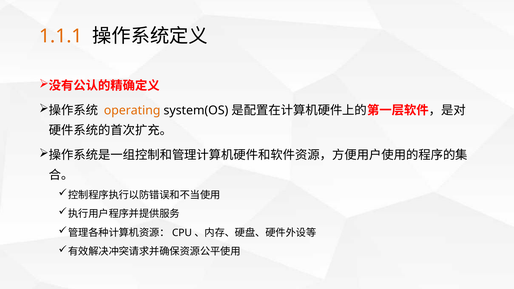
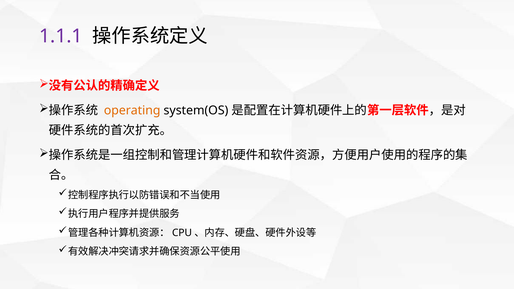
1.1.1 colour: orange -> purple (61, 36)
